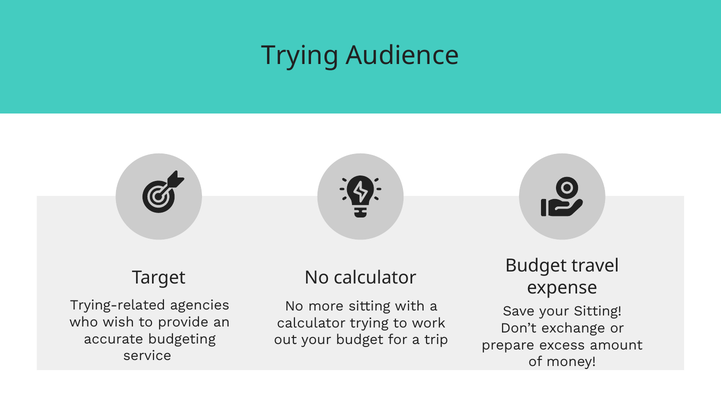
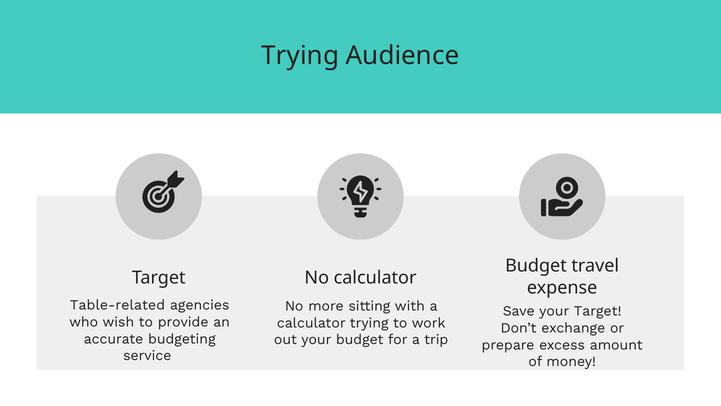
Trying-related: Trying-related -> Table-related (118, 305)
your Sitting: Sitting -> Target (598, 311)
